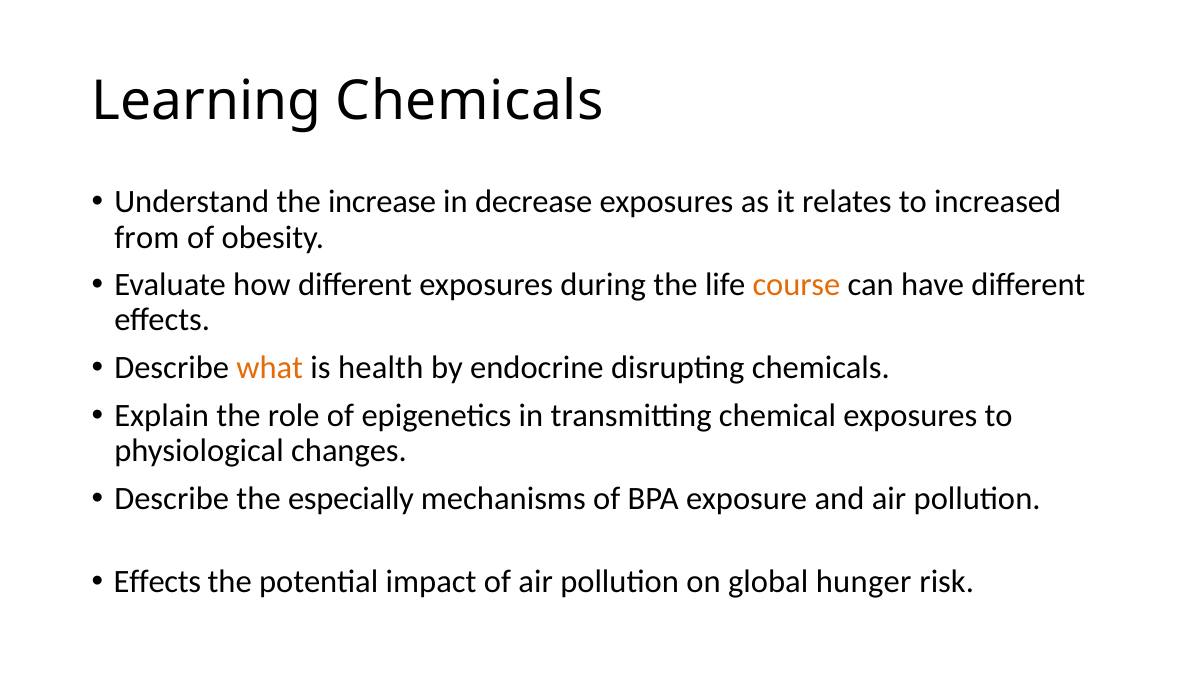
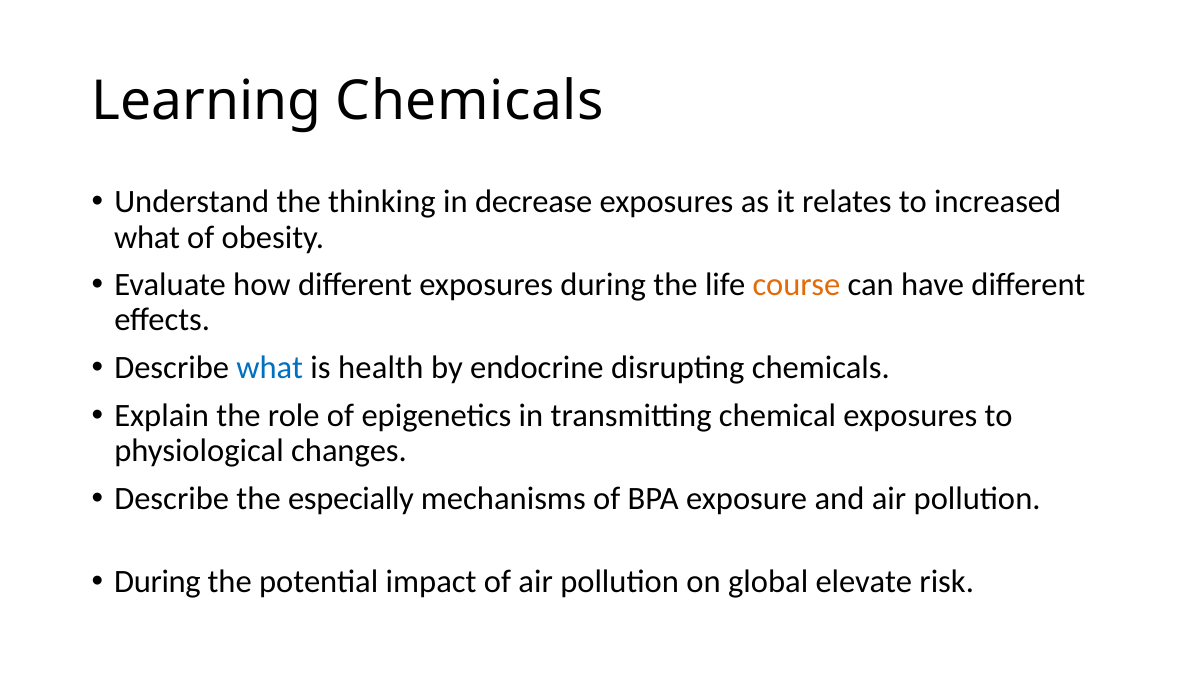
increase: increase -> thinking (382, 202)
from: from -> what (147, 237)
what colour: orange -> blue (270, 368)
Effects: Effects -> During (157, 581)
hunger: hunger -> elevate (864, 581)
